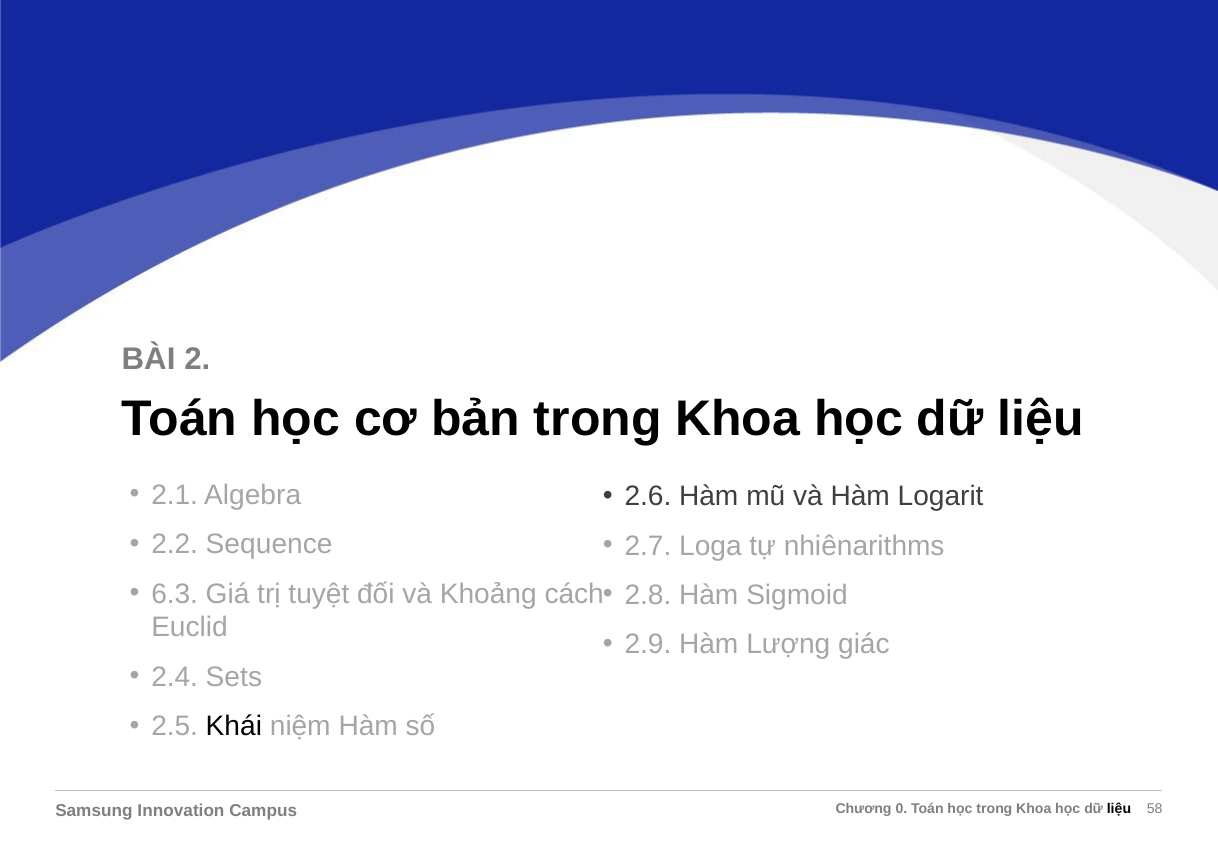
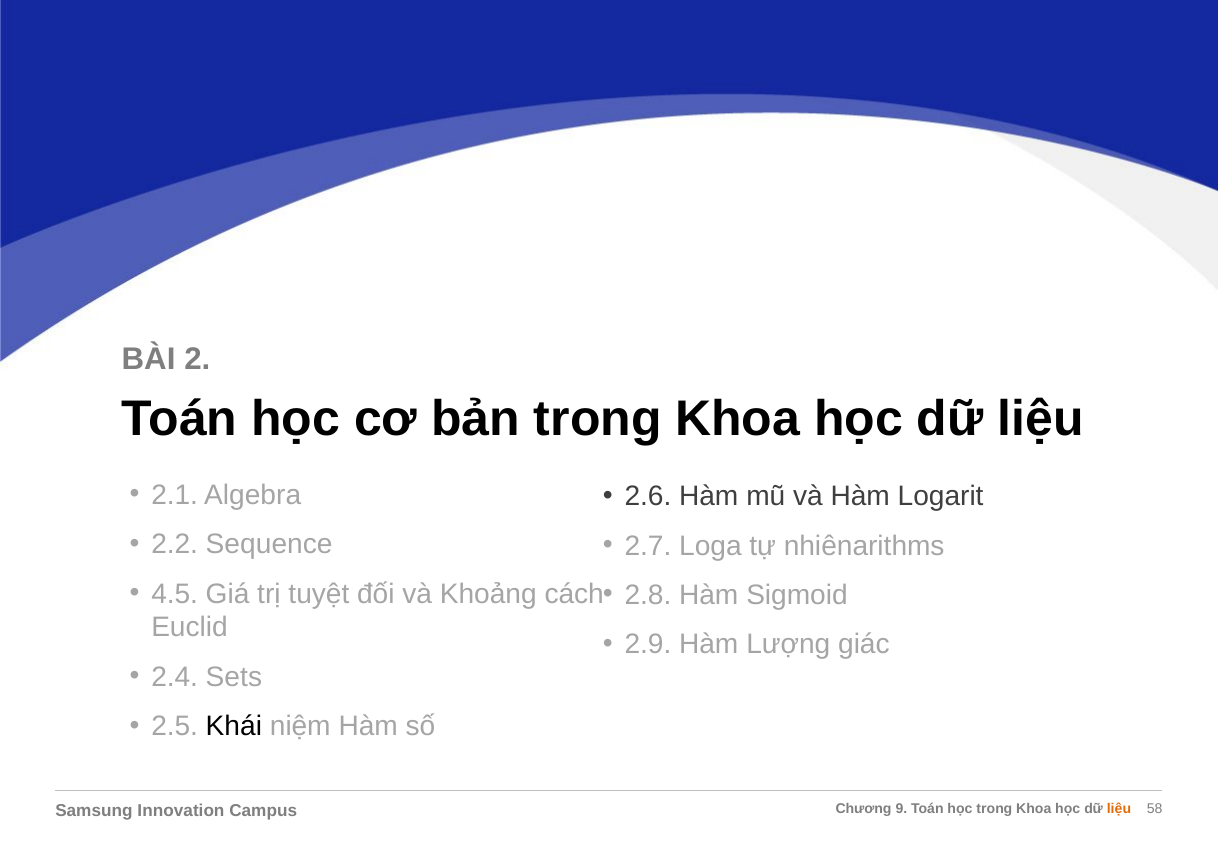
6.3: 6.3 -> 4.5 (175, 594)
0: 0 -> 9 (901, 809)
liệu colour: black -> orange (1119, 809)
